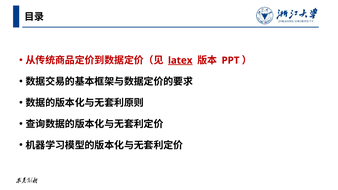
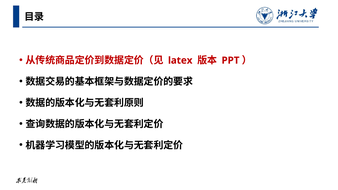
latex underline: present -> none (180, 60)
